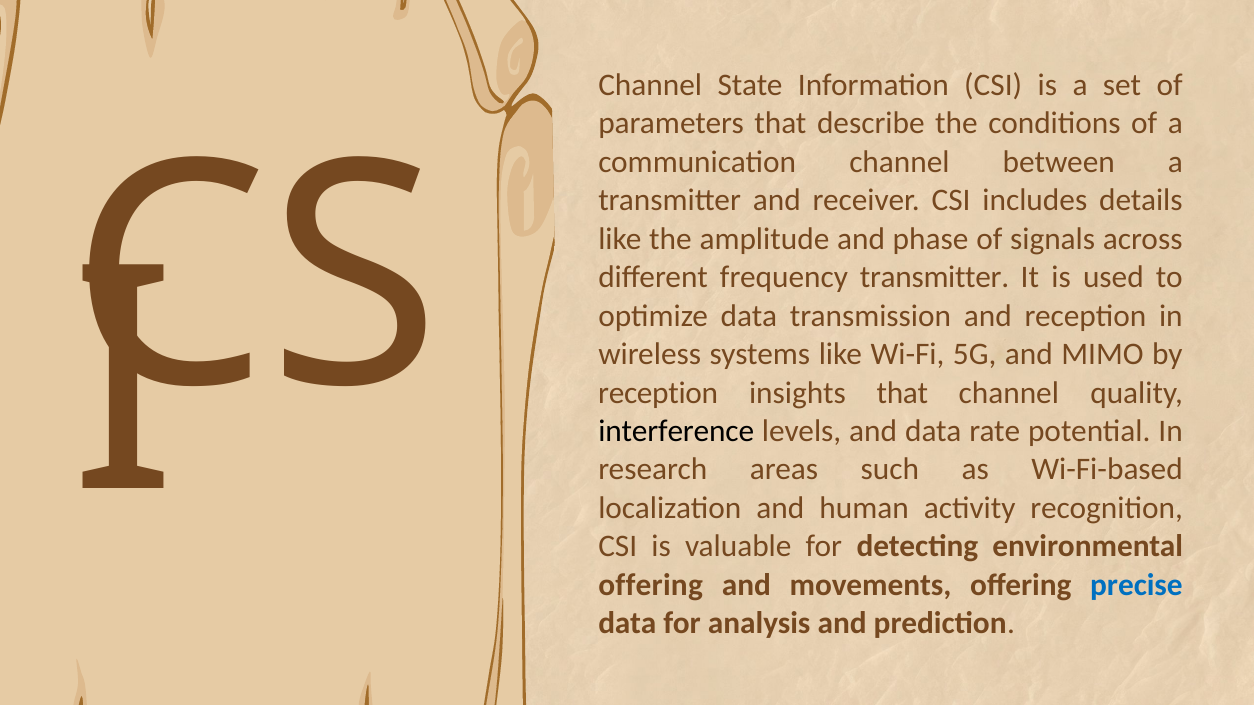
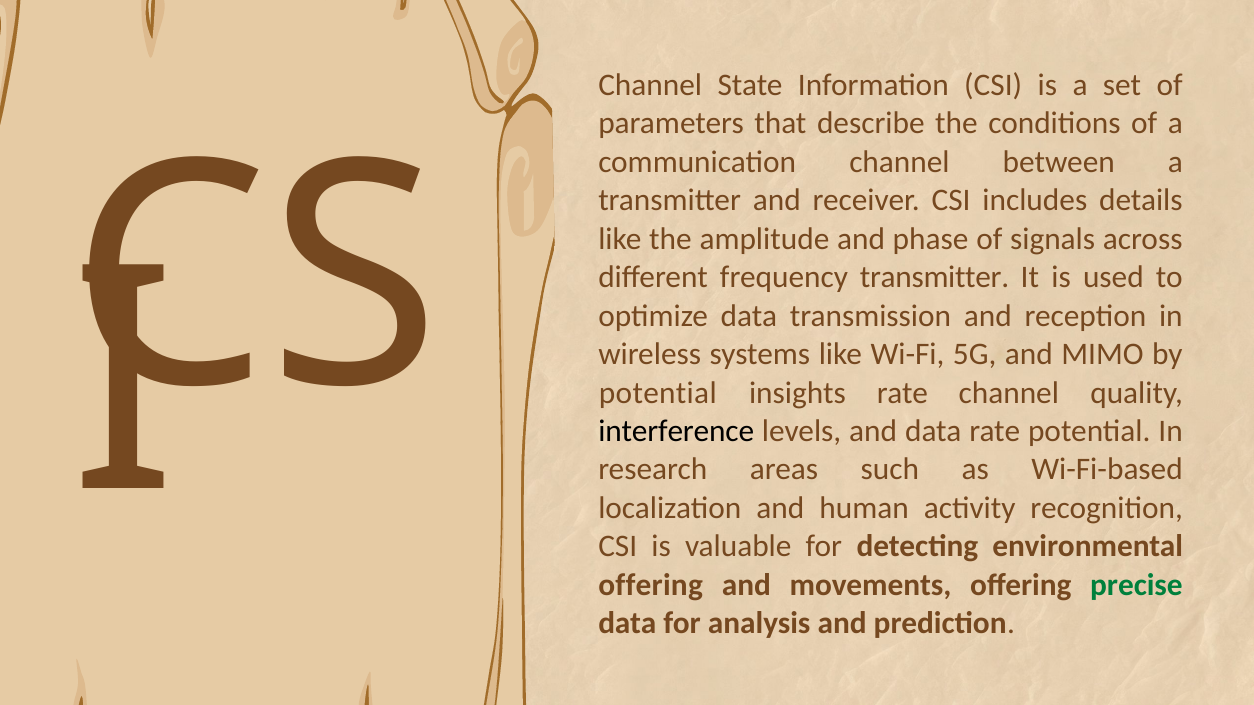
reception: reception -> potential (658, 393)
insights that: that -> rate (902, 393)
precise colour: blue -> green (1136, 585)
